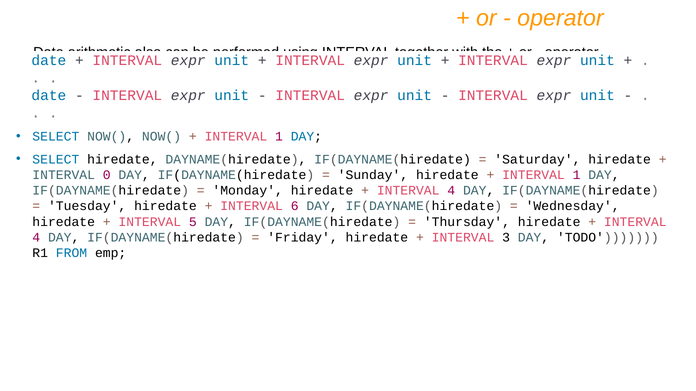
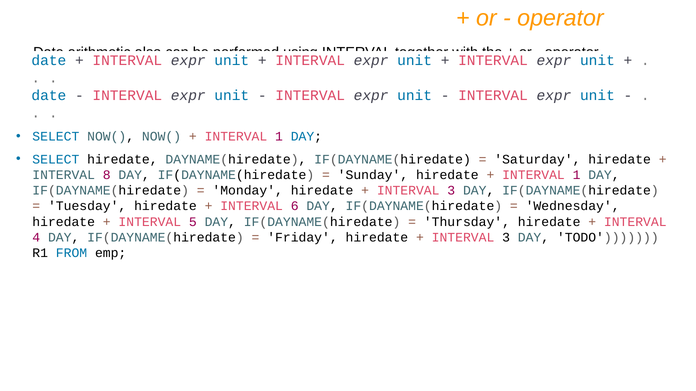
0: 0 -> 8 (107, 175)
4: 4 -> 3 (451, 191)
